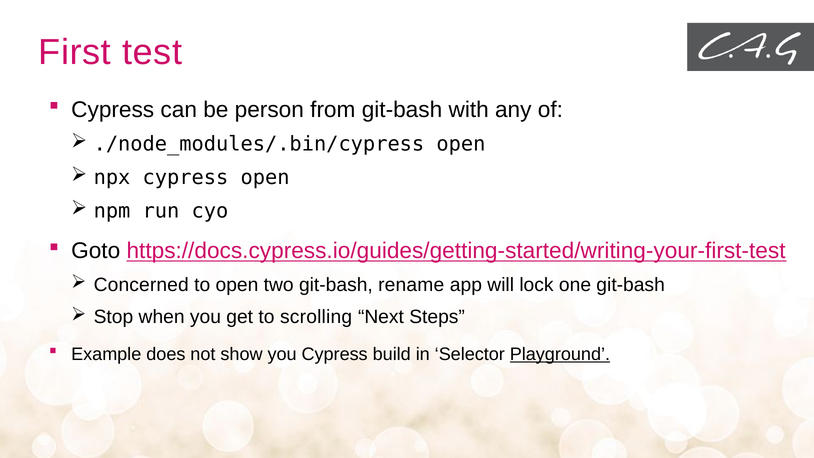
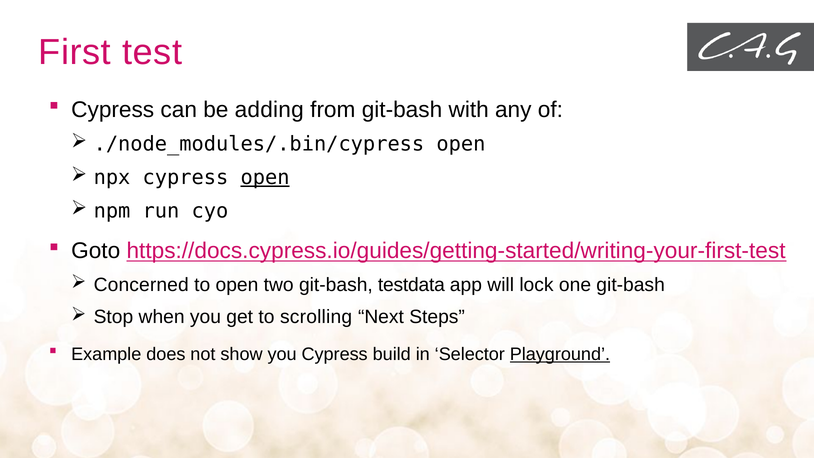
person: person -> adding (269, 110)
open underline: none -> present (265, 177)
rename: rename -> testdata (411, 285)
